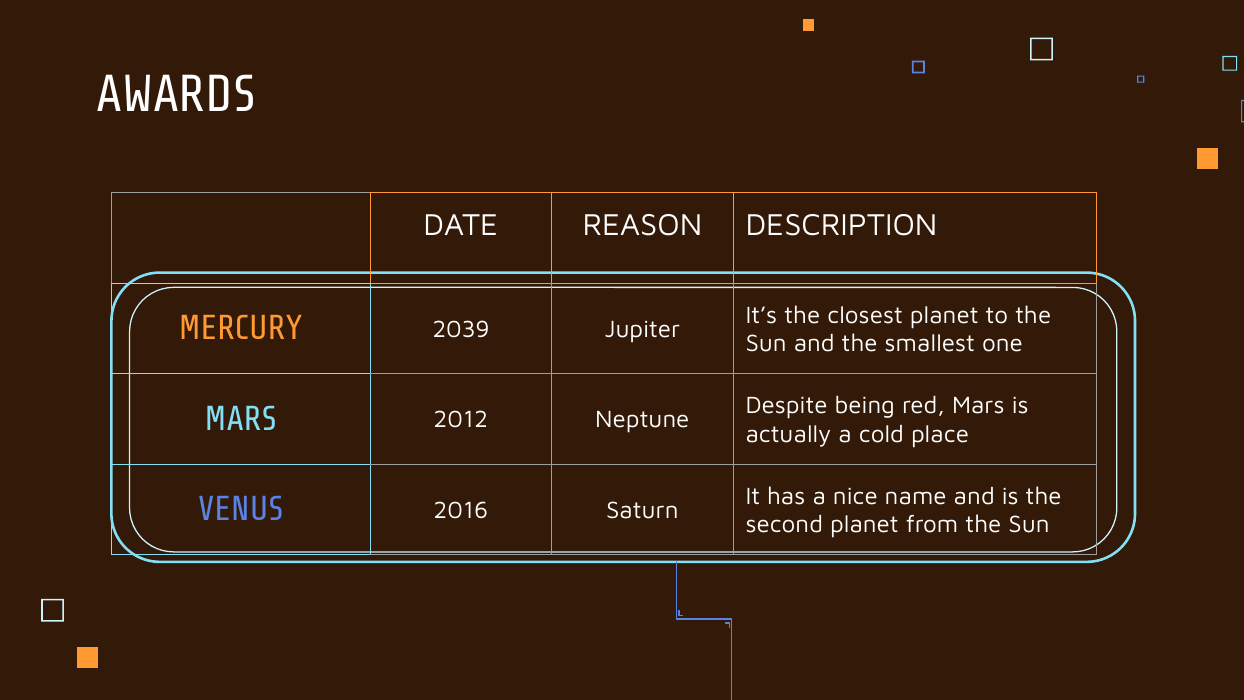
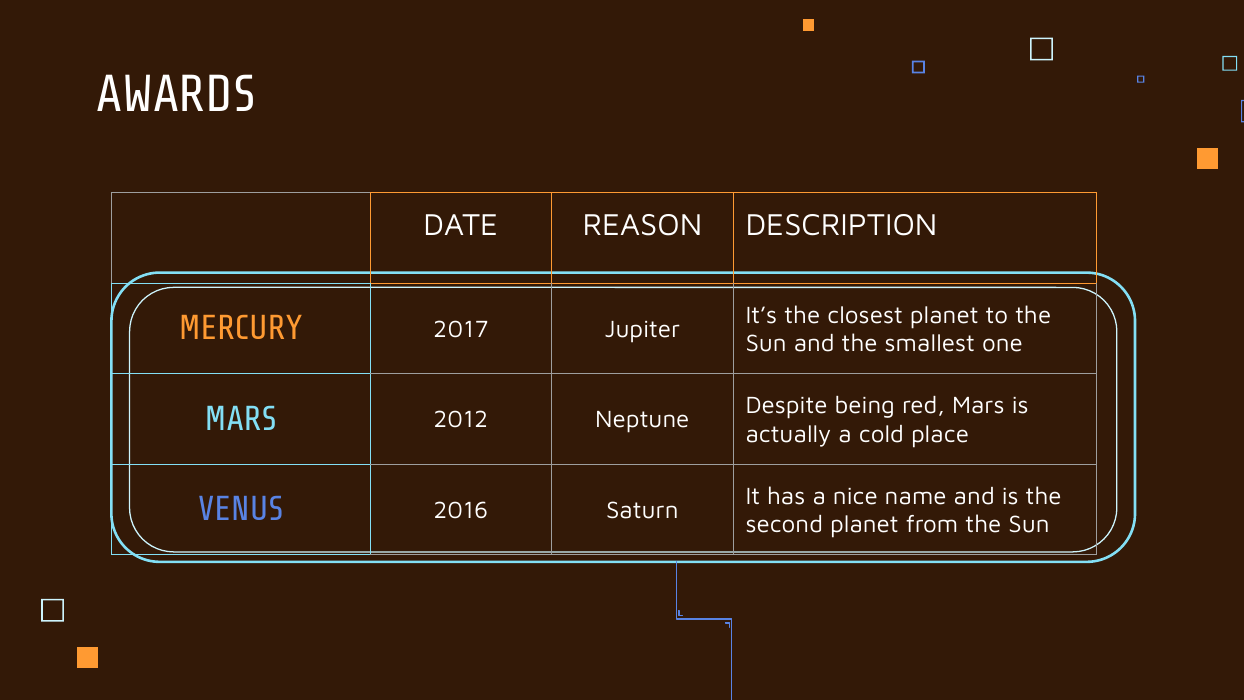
2039: 2039 -> 2017 (461, 329)
